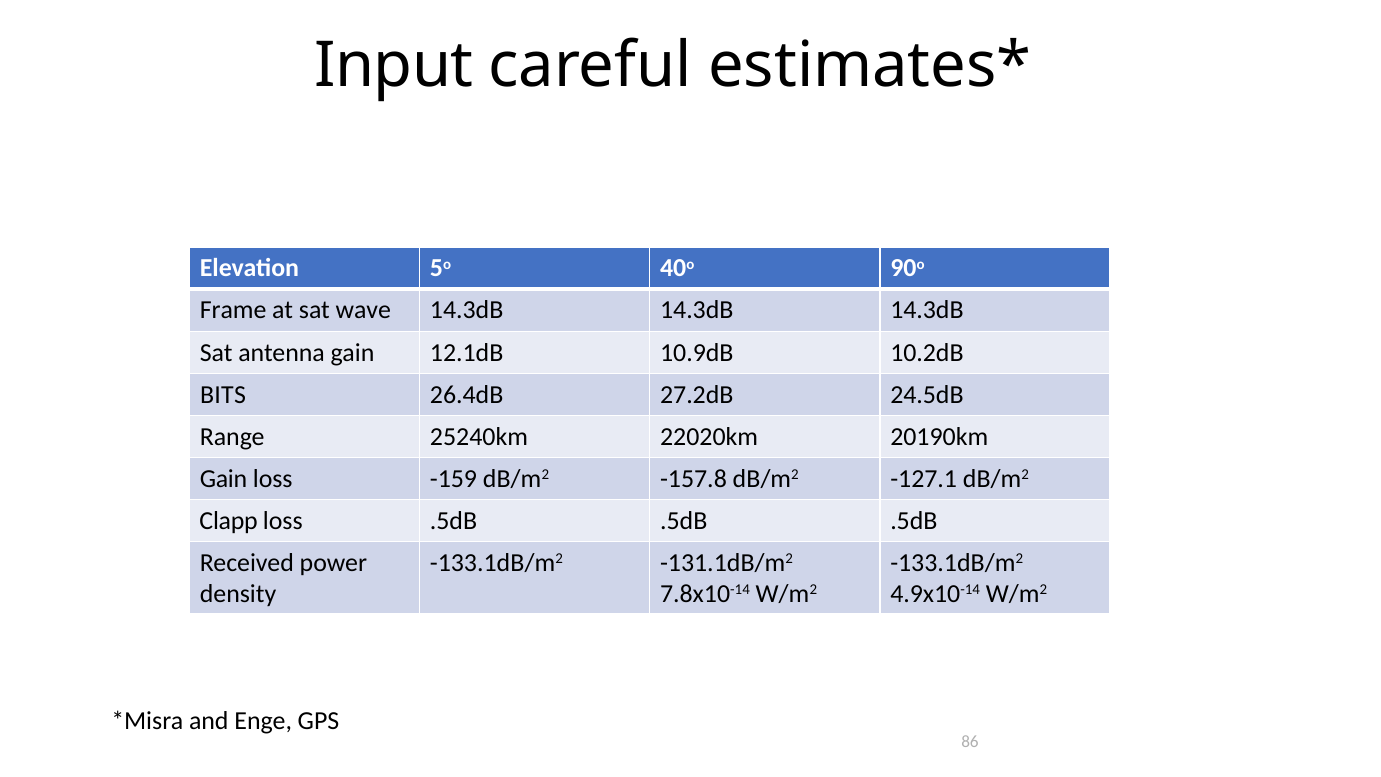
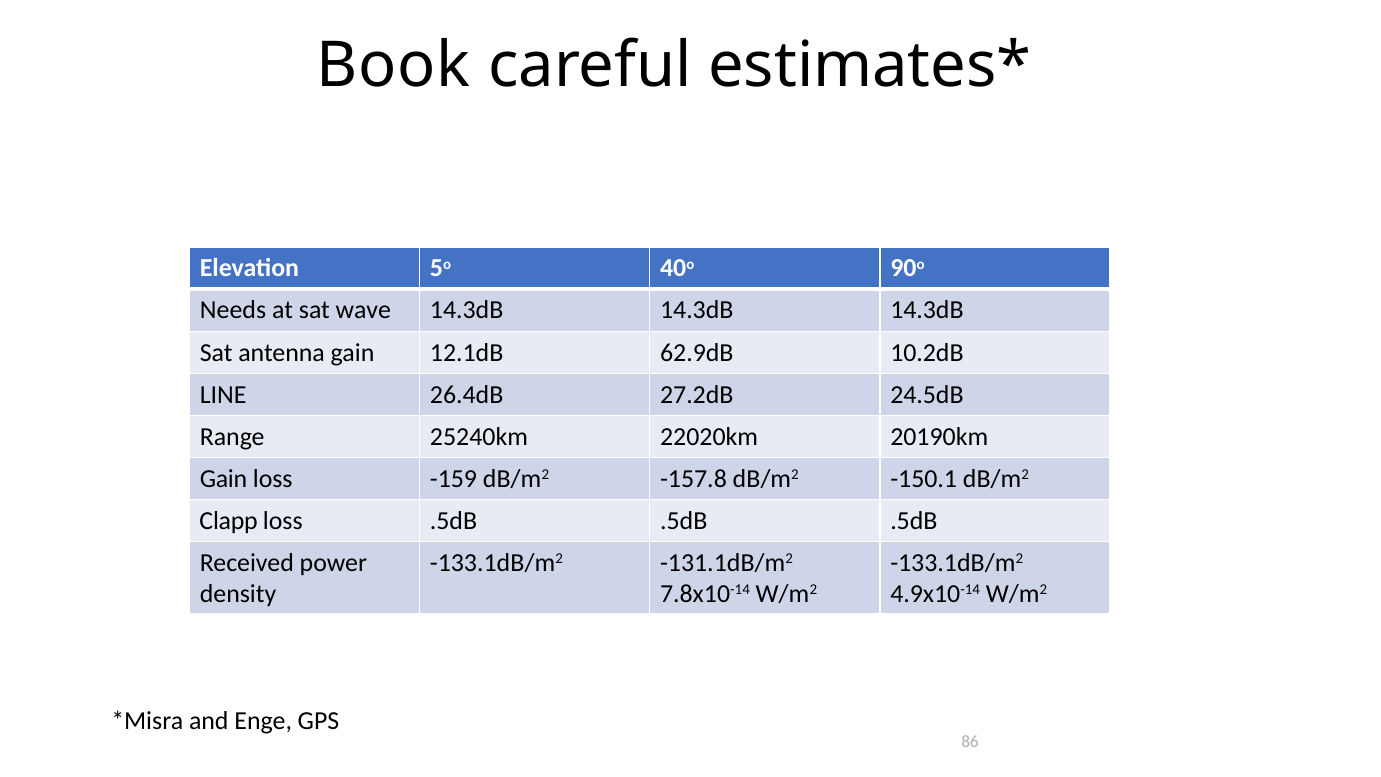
Input: Input -> Book (393, 65)
Frame: Frame -> Needs (233, 310)
10.9dB: 10.9dB -> 62.9dB (697, 352)
BITS: BITS -> LINE (223, 394)
-127.1: -127.1 -> -150.1 (924, 478)
